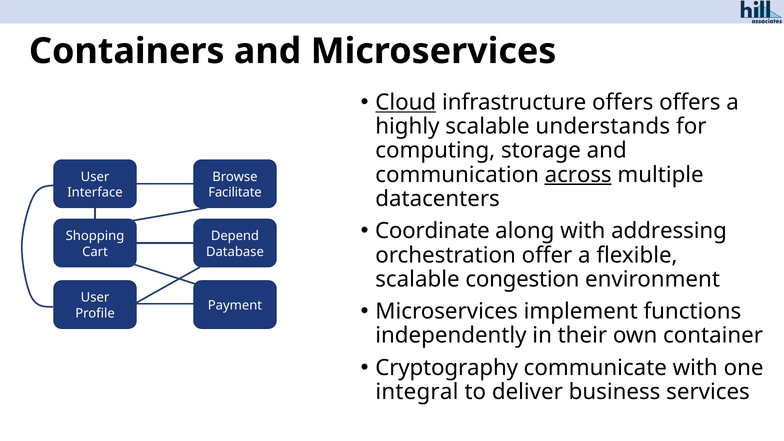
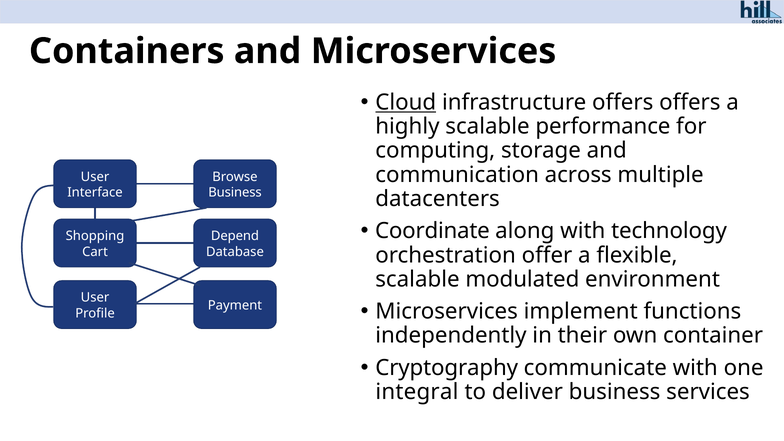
understands: understands -> performance (603, 126)
across underline: present -> none (578, 175)
Facilitate: Facilitate -> Business (235, 192)
addressing: addressing -> technology (669, 231)
congestion: congestion -> modulated (522, 279)
